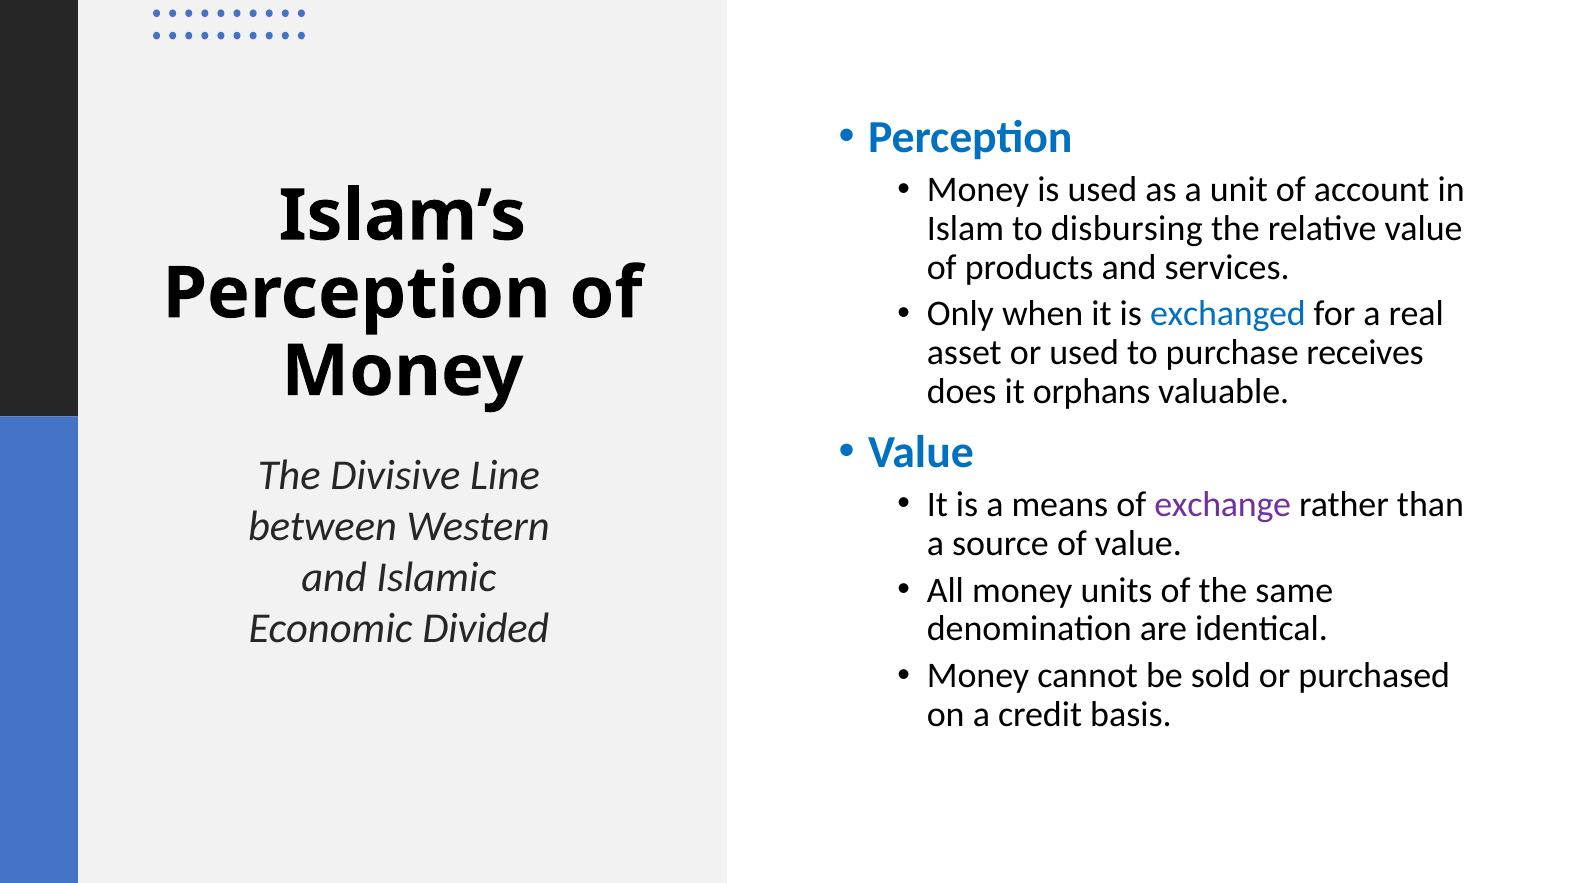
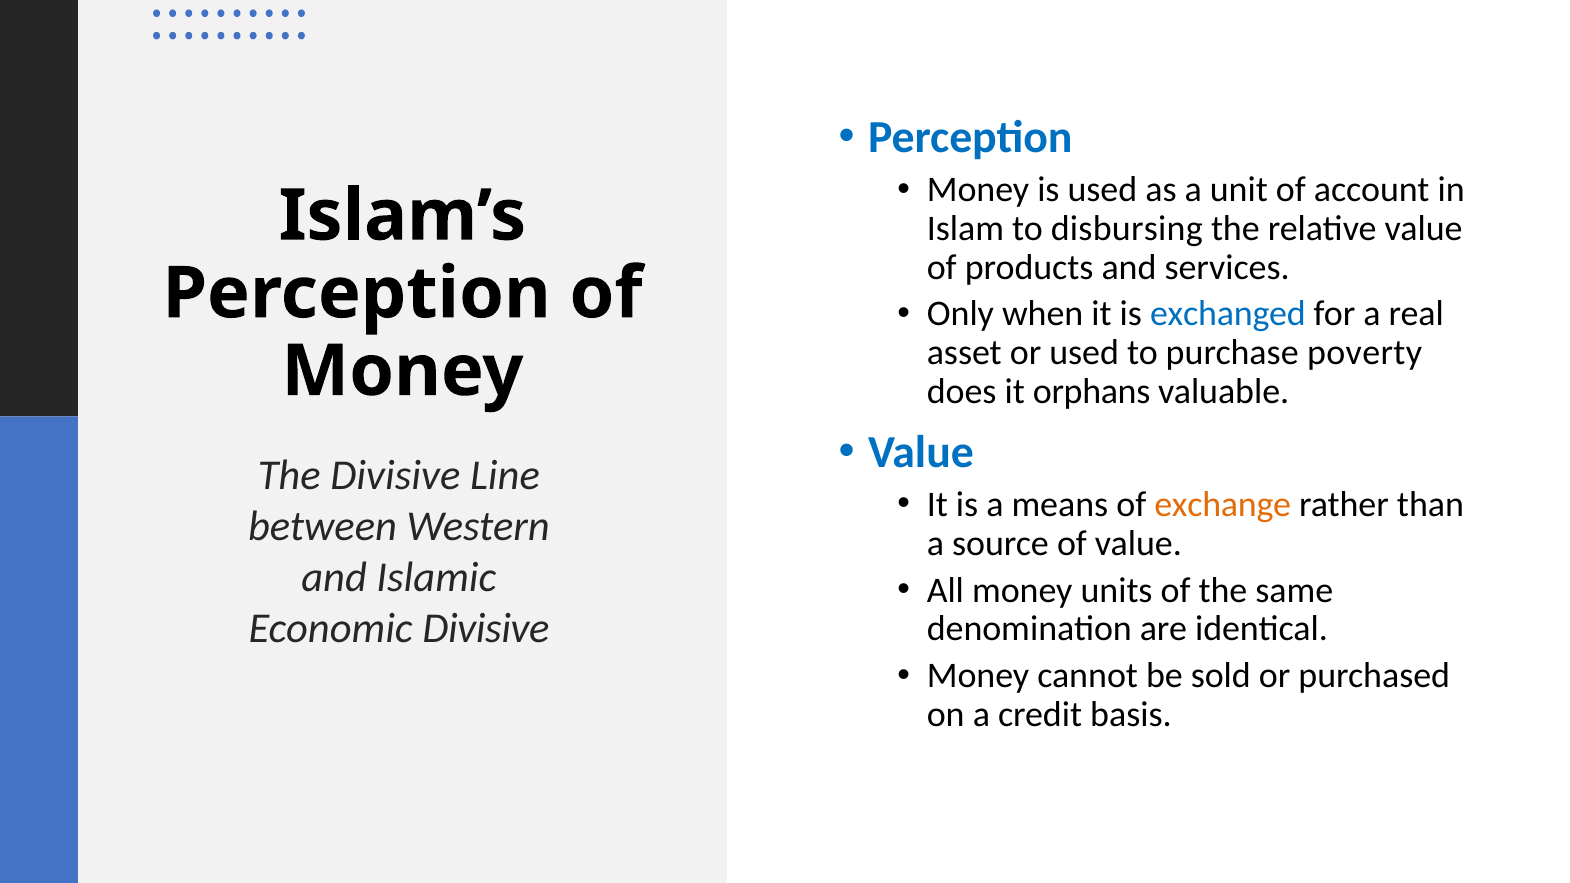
receives: receives -> poverty (1365, 353)
exchange colour: purple -> orange (1223, 504)
Economic Divided: Divided -> Divisive (486, 629)
